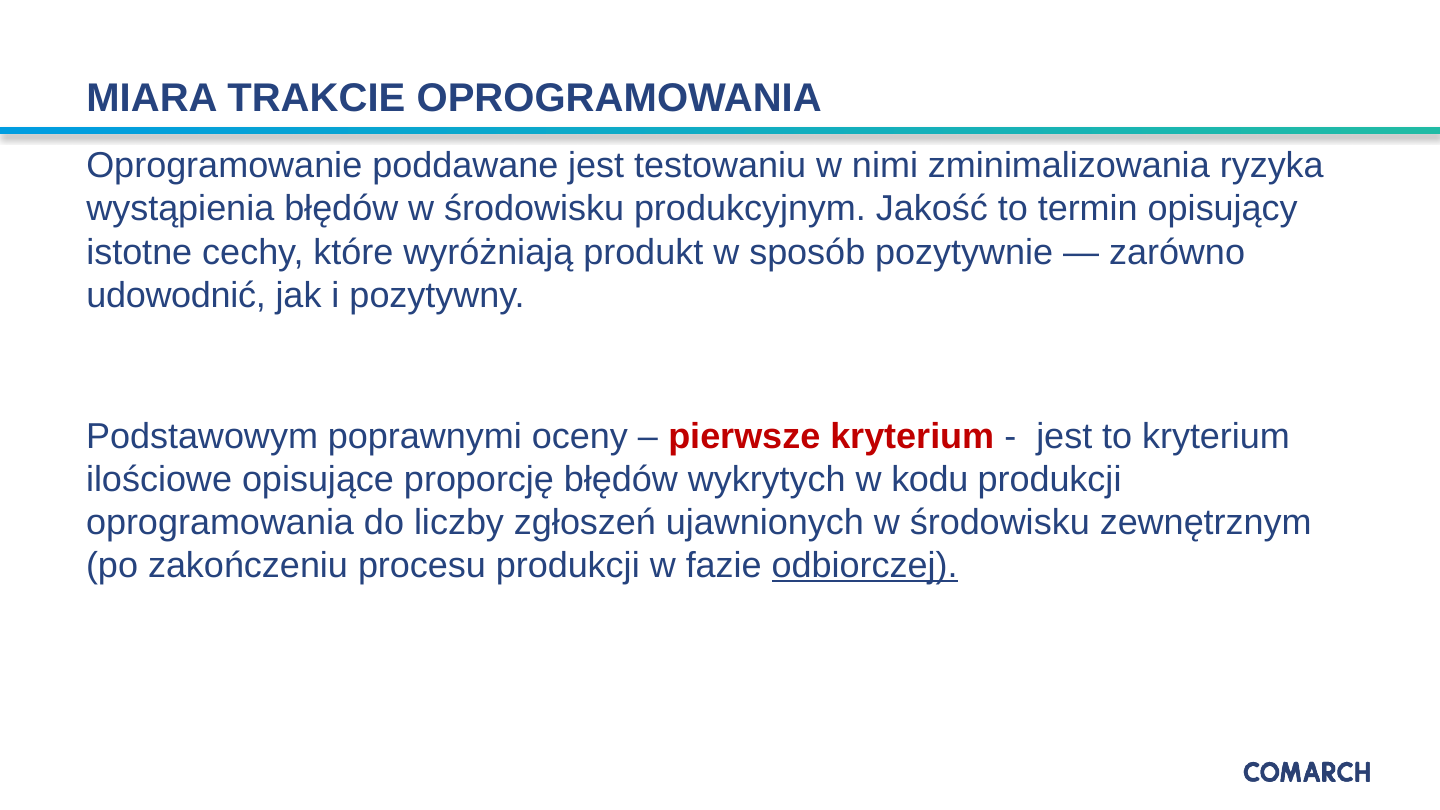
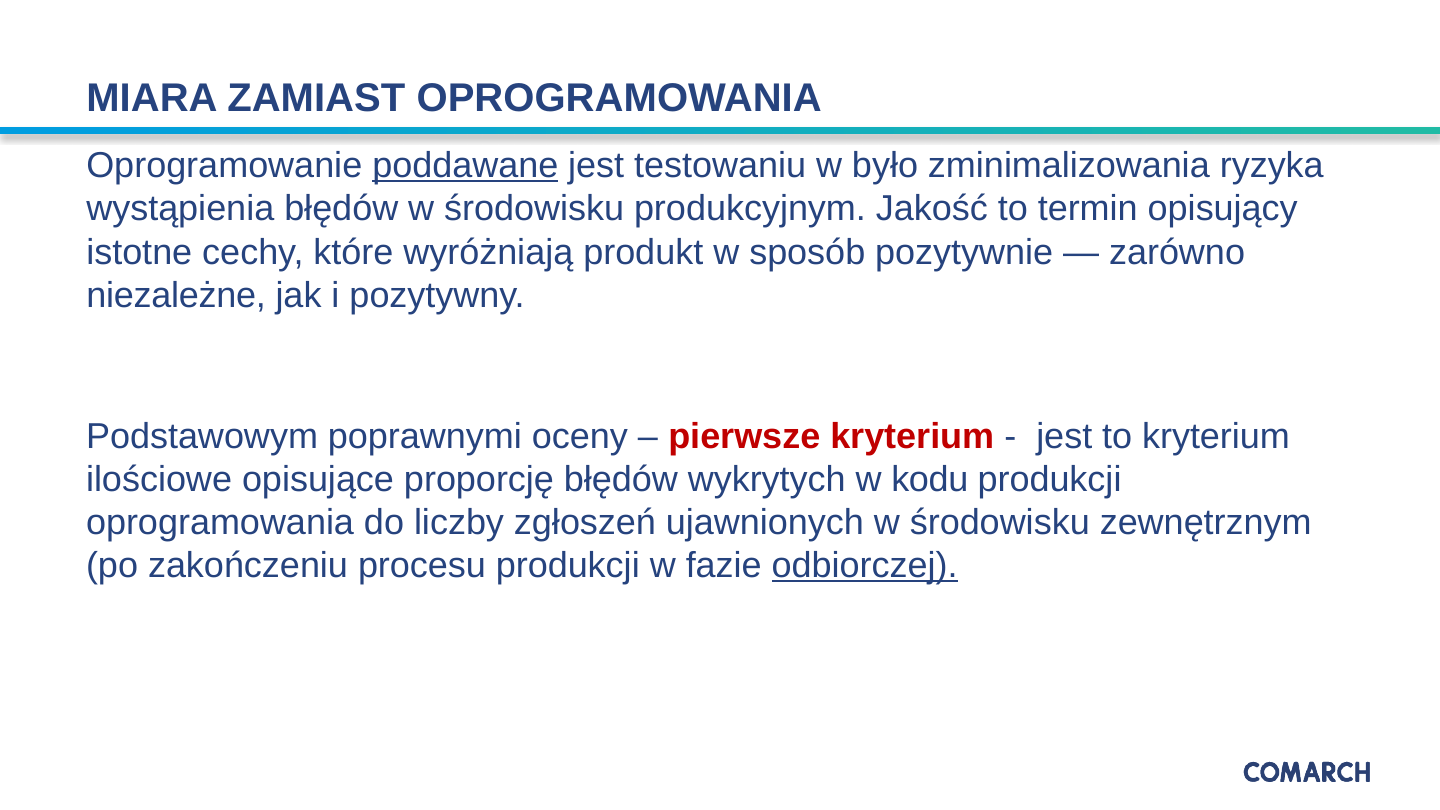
TRAKCIE: TRAKCIE -> ZAMIAST (316, 98)
poddawane underline: none -> present (465, 166)
nimi: nimi -> było (885, 166)
udowodnić: udowodnić -> niezależne (176, 295)
